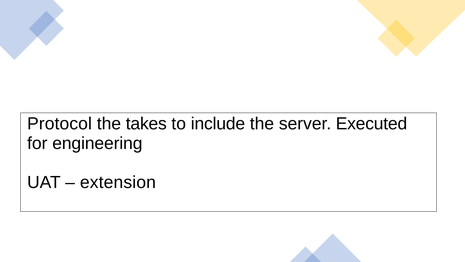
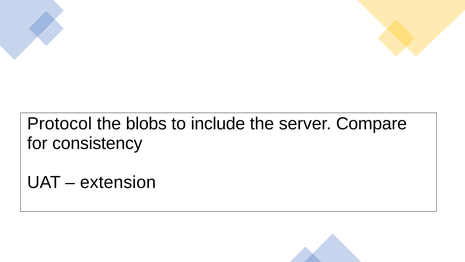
takes: takes -> blobs (146, 124)
Executed: Executed -> Compare (371, 124)
engineering: engineering -> consistency (97, 143)
